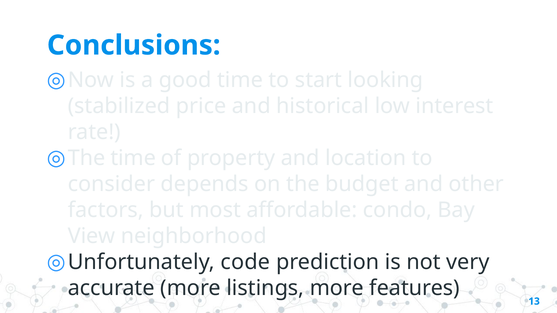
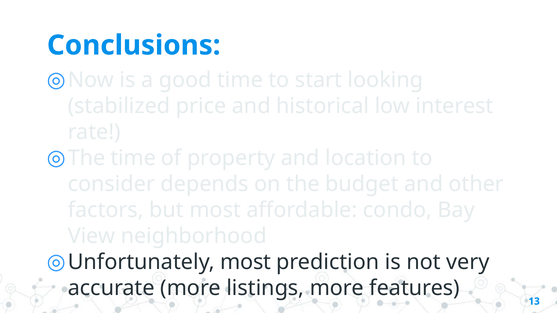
Unfortunately code: code -> most (246, 262)
